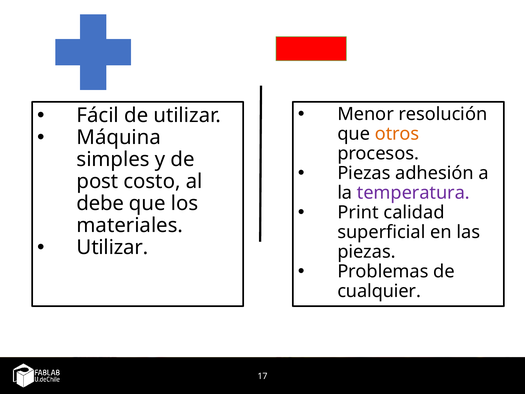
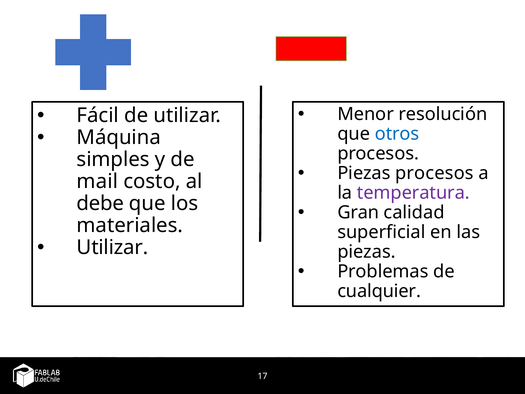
otros colour: orange -> blue (397, 134)
Piezas adhesión: adhesión -> procesos (434, 173)
post: post -> mail (97, 181)
Print: Print -> Gran (358, 212)
